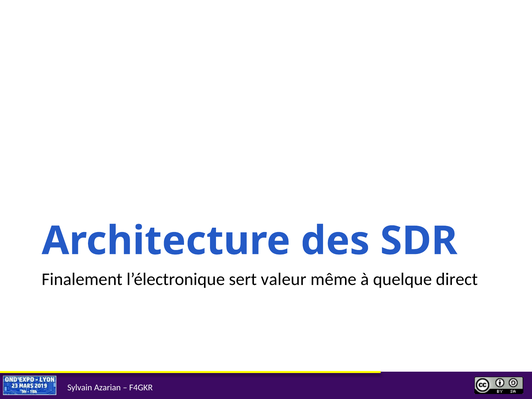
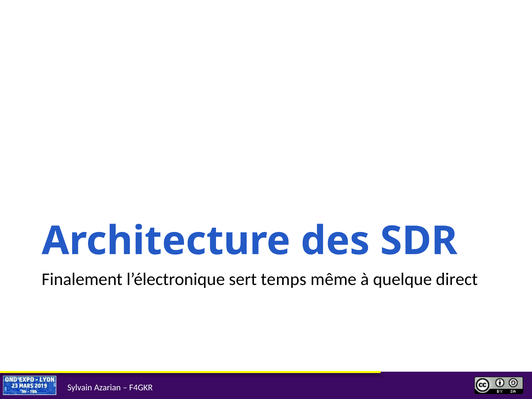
valeur: valeur -> temps (284, 279)
